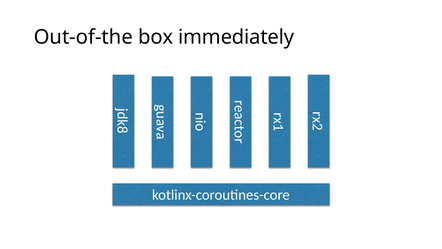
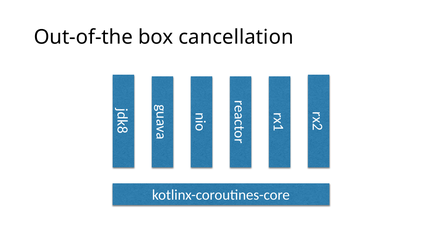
immediately: immediately -> cancellation (236, 37)
